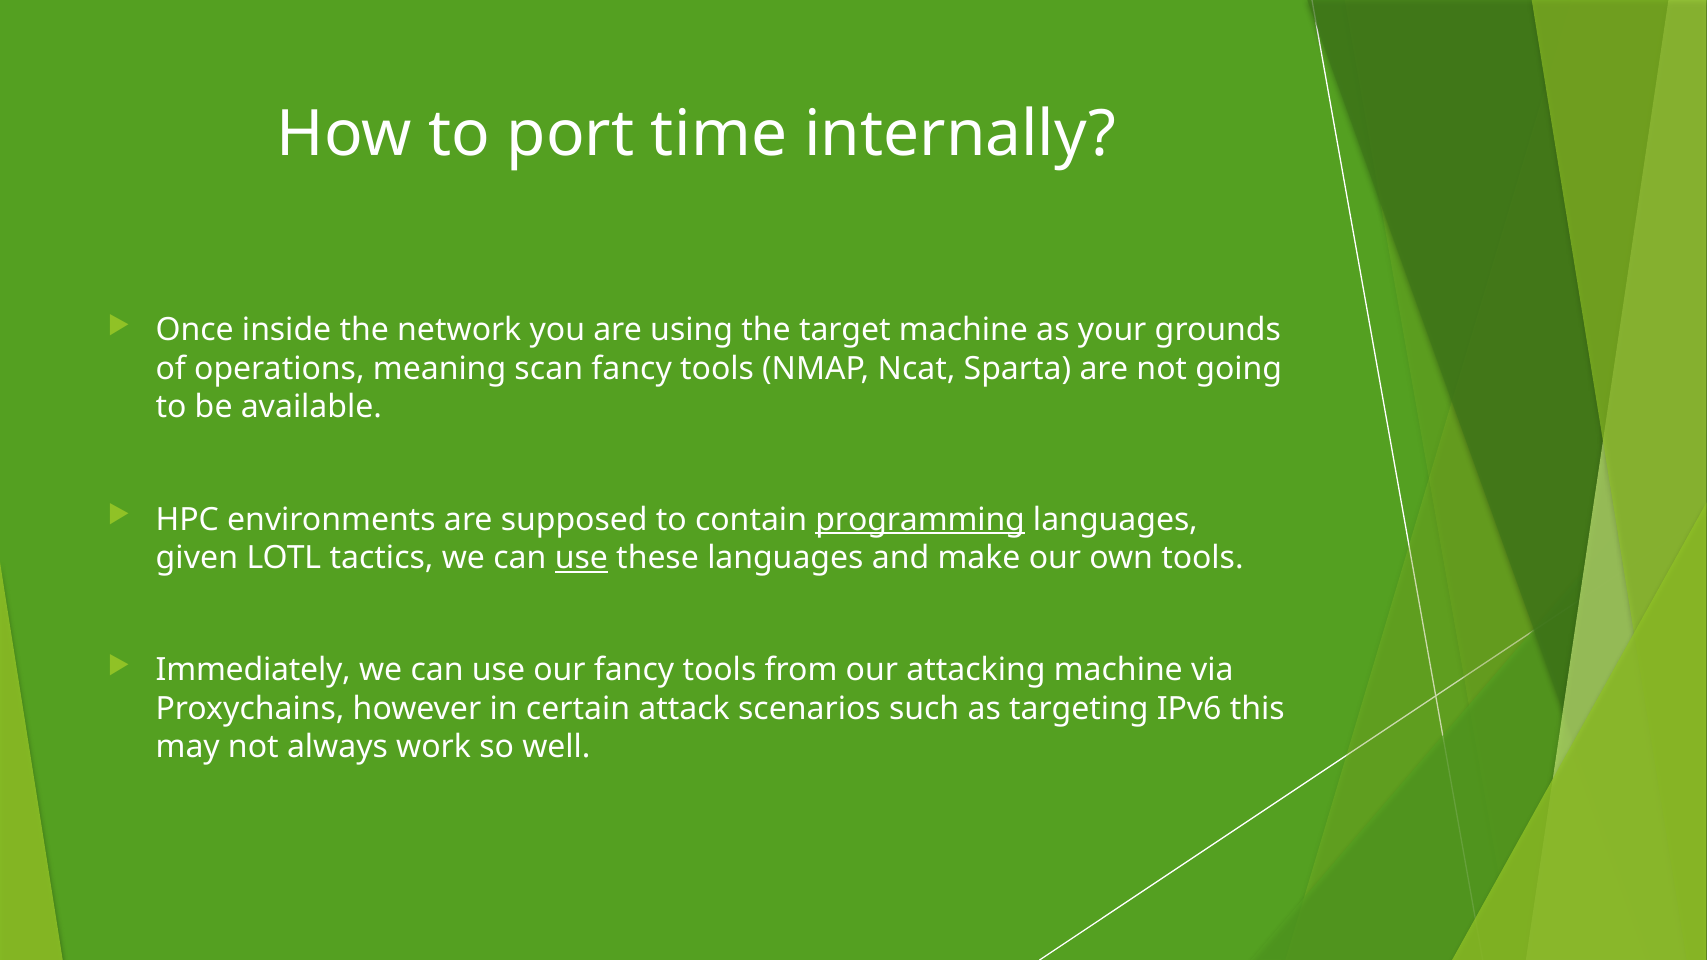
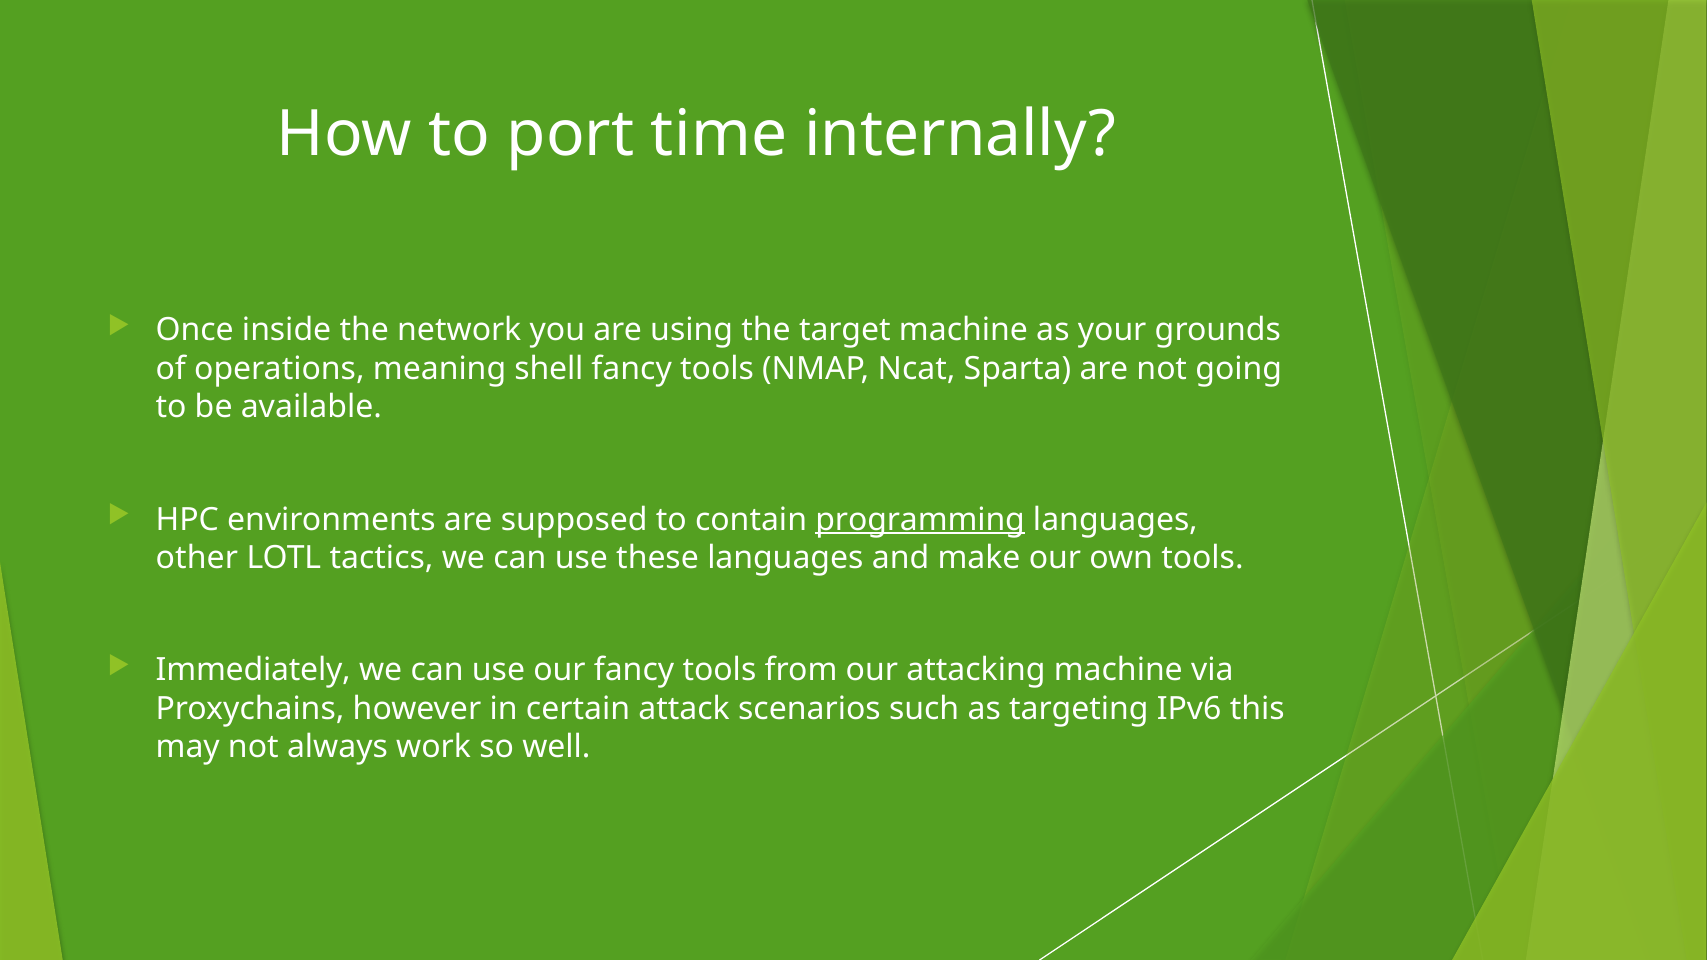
scan: scan -> shell (549, 369)
given: given -> other (197, 558)
use underline: present -> none (581, 558)
